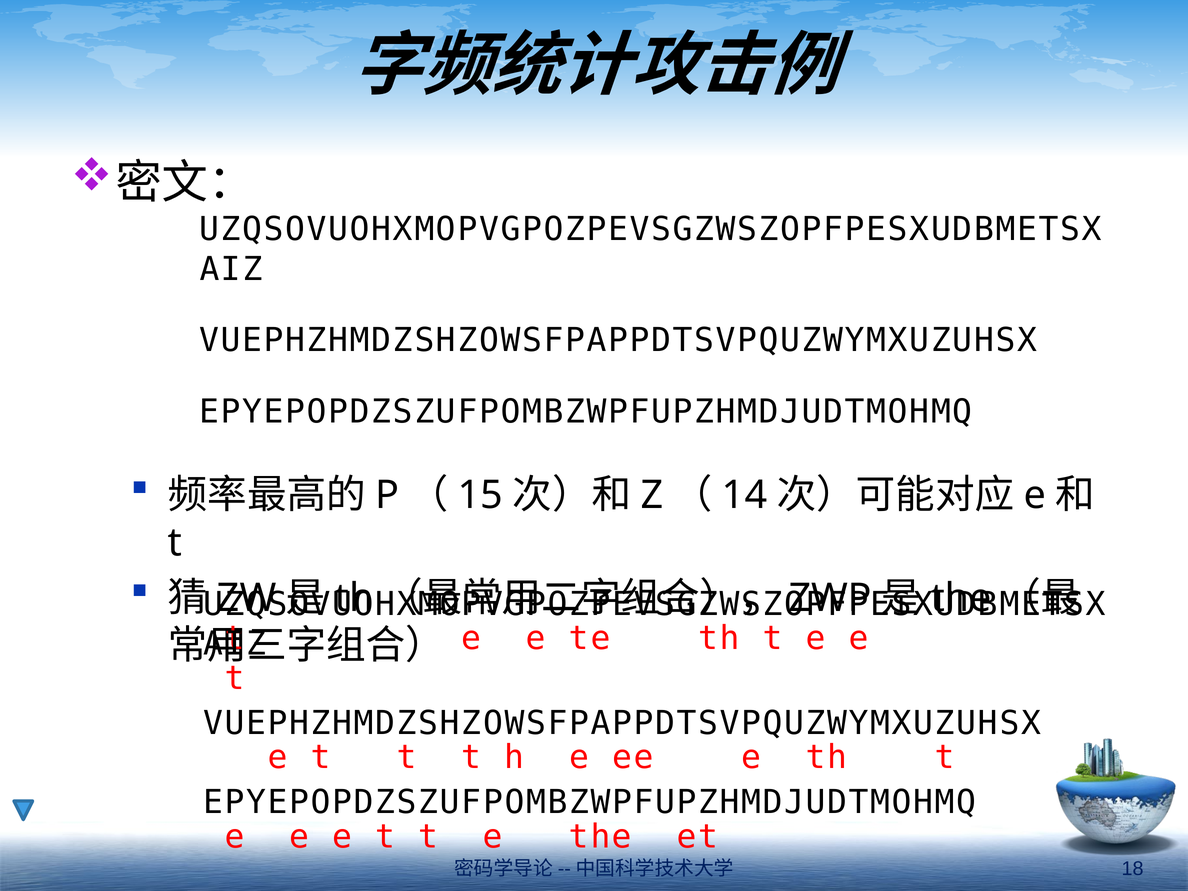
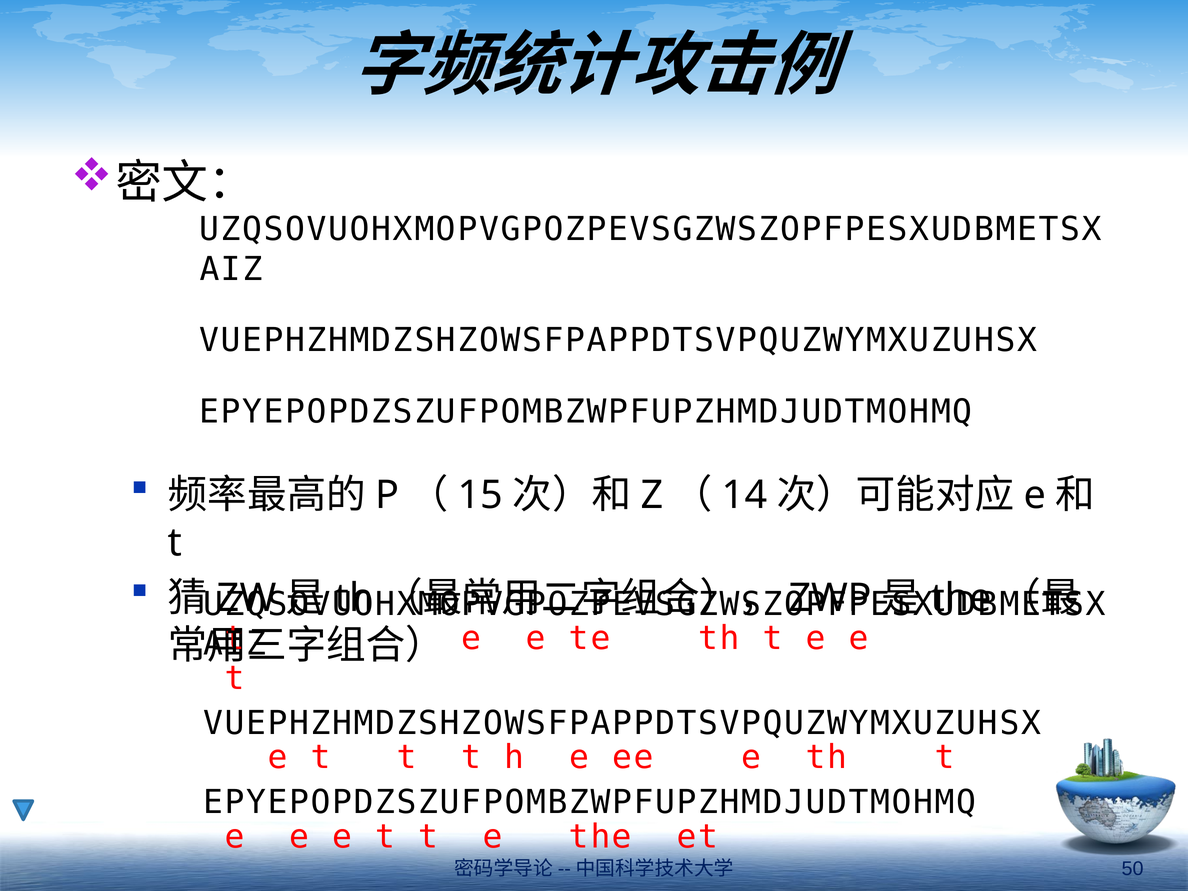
18: 18 -> 50 (1133, 869)
